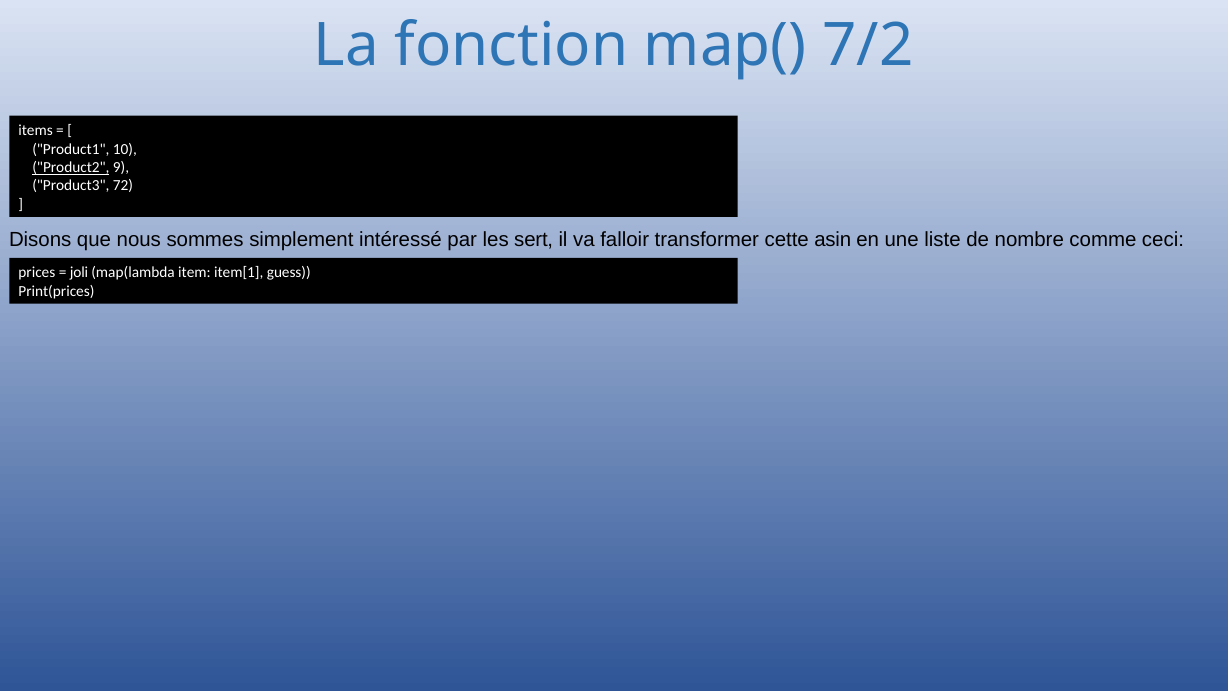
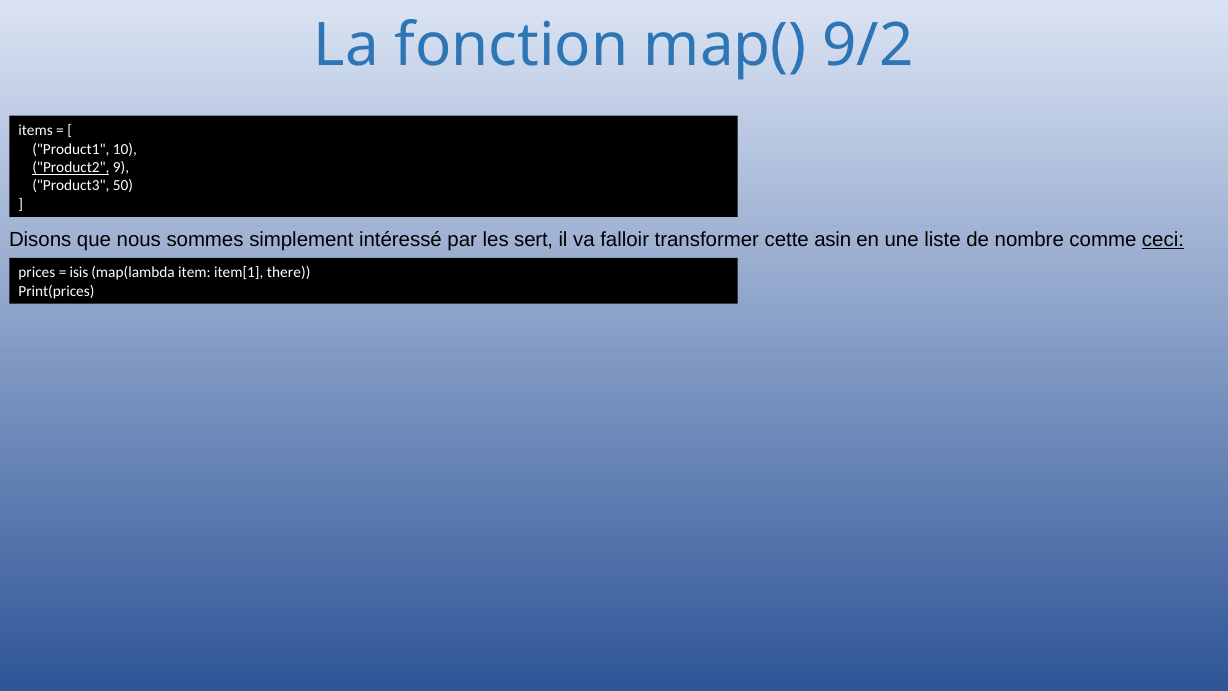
7/2: 7/2 -> 9/2 (868, 46)
72: 72 -> 50 (123, 186)
ceci underline: none -> present (1163, 239)
joli: joli -> isis (79, 272)
guess: guess -> there (289, 272)
